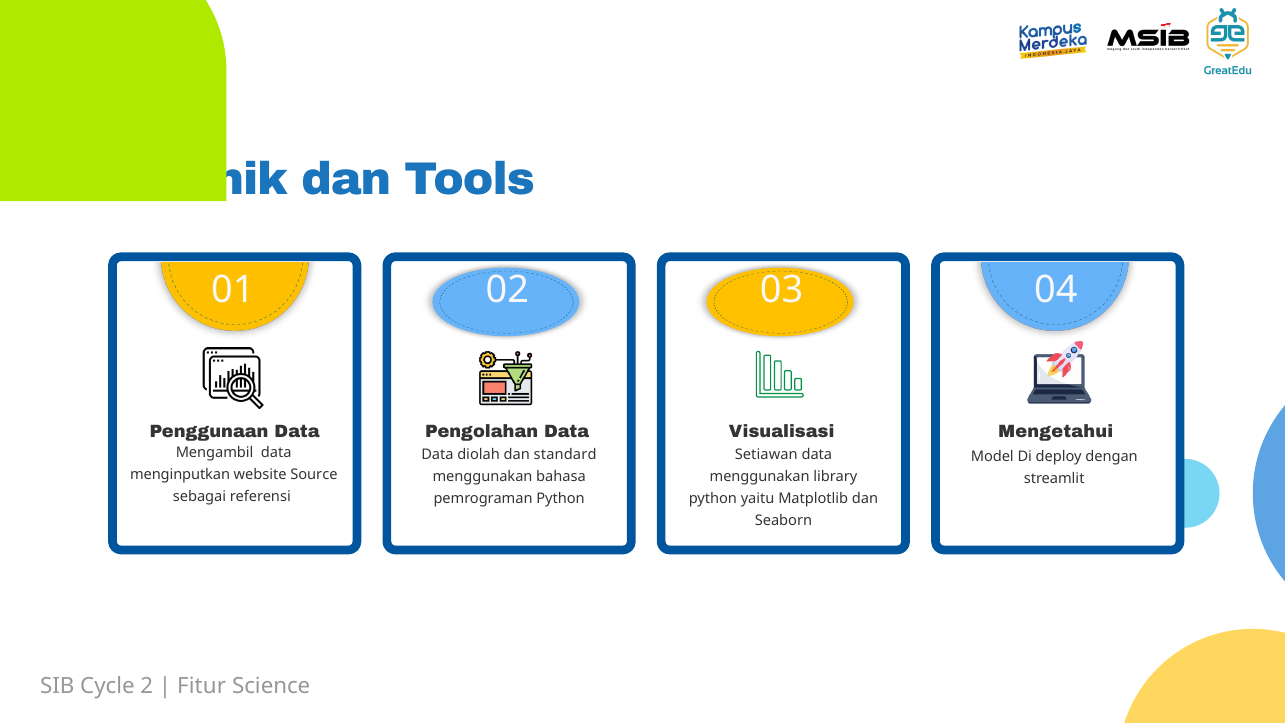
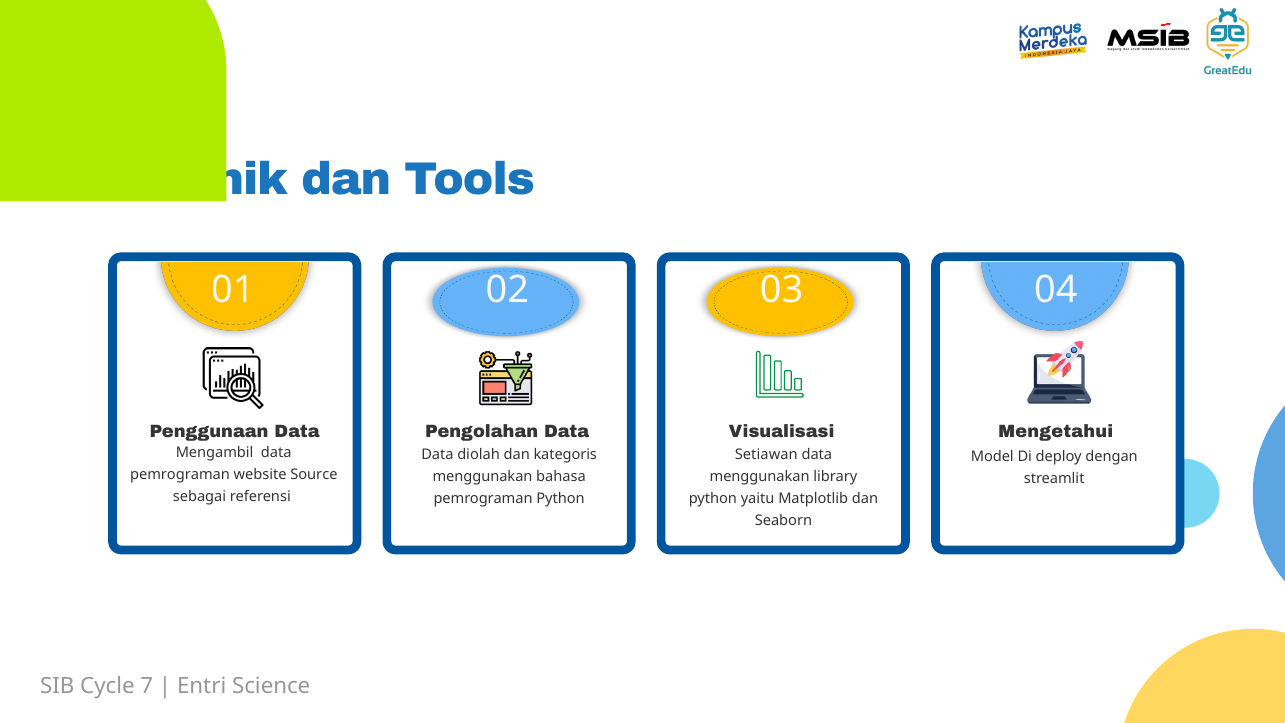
standard: standard -> kategoris (565, 454)
menginputkan: menginputkan -> pemrograman (180, 475)
2: 2 -> 7 (147, 686)
Fitur: Fitur -> Entri (202, 686)
